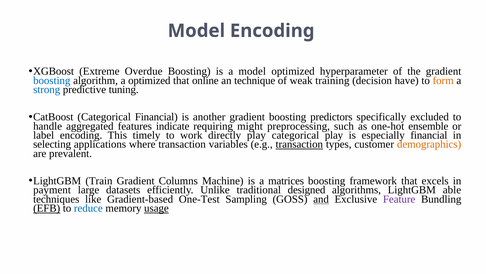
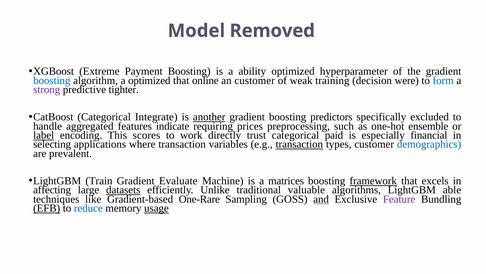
Model Encoding: Encoding -> Removed (272, 31)
Overdue: Overdue -> Payment (144, 71)
a model: model -> ability (252, 71)
an technique: technique -> customer (255, 80)
have: have -> were (407, 80)
form colour: orange -> blue (443, 80)
strong colour: blue -> purple (47, 89)
tuning: tuning -> tighter (124, 89)
Categorical Financial: Financial -> Integrate (156, 117)
another underline: none -> present (209, 117)
might: might -> prices (250, 126)
label underline: none -> present (44, 135)
timely: timely -> scores (146, 135)
directly play: play -> trust (256, 135)
categorical play: play -> paid (334, 135)
demographics colour: orange -> blue (429, 144)
Columns: Columns -> Evaluate (178, 181)
framework underline: none -> present (373, 181)
payment: payment -> affecting (52, 190)
datasets underline: none -> present (123, 190)
designed: designed -> valuable (306, 190)
One-Test: One-Test -> One-Rare (199, 199)
